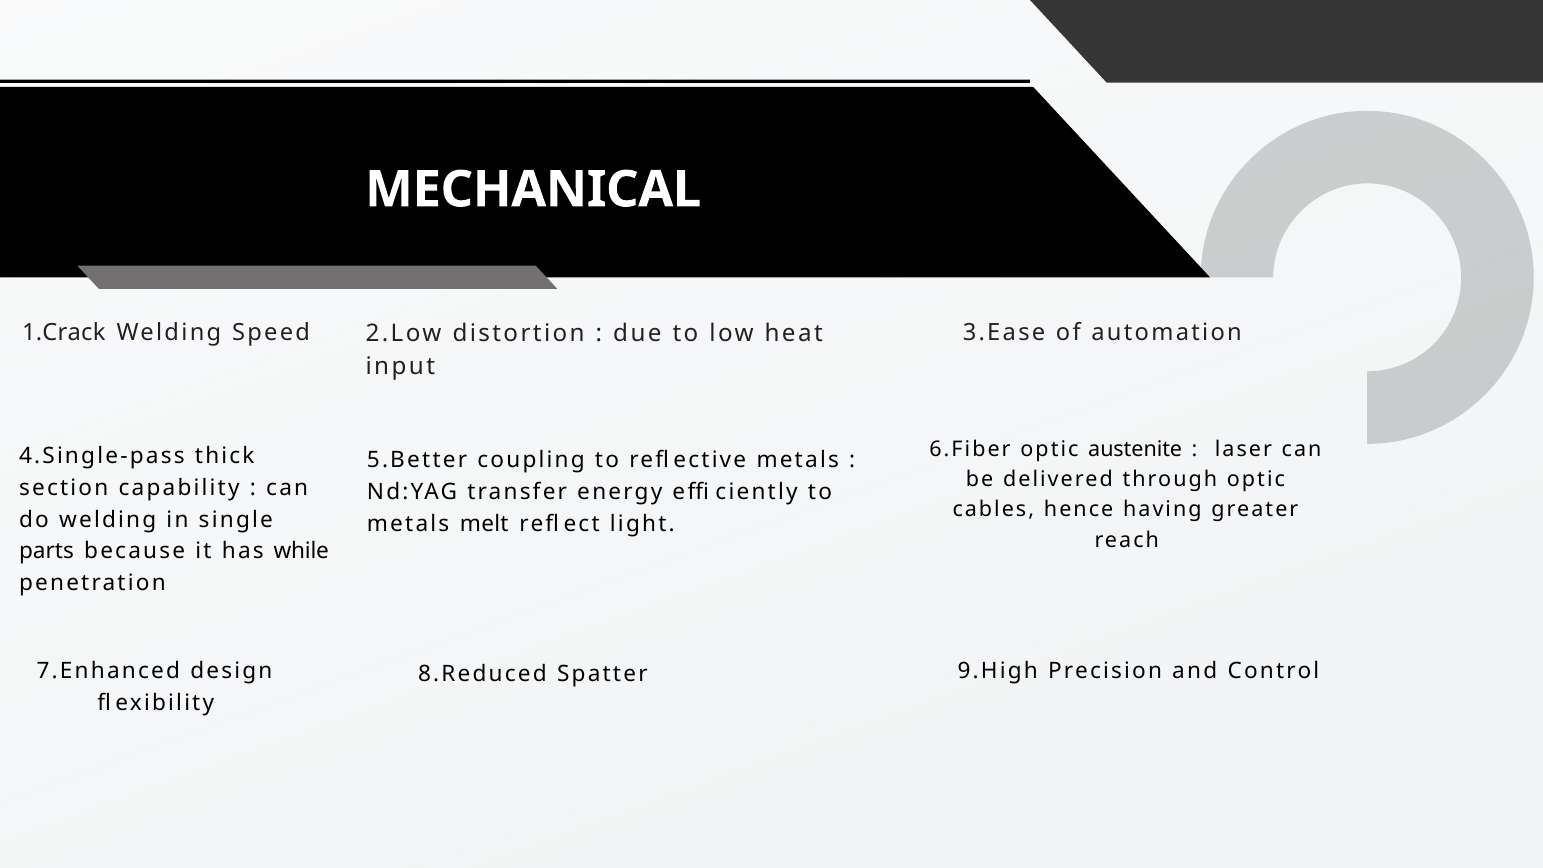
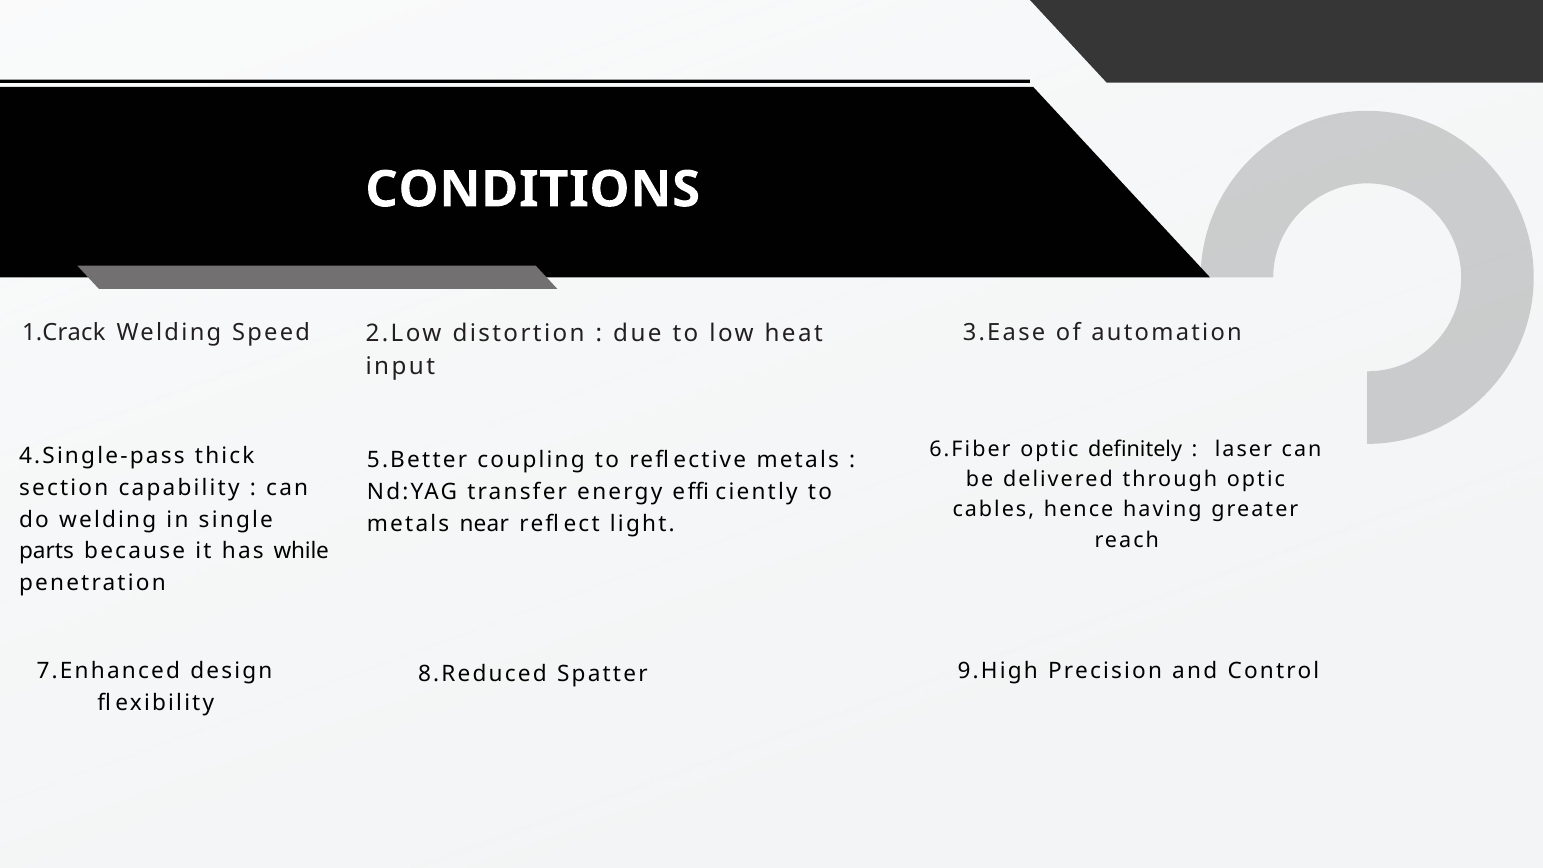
MECHANICAL: MECHANICAL -> CONDITIONS (533, 190)
austenite: austenite -> definitely (1135, 449)
melt: melt -> near (484, 524)
